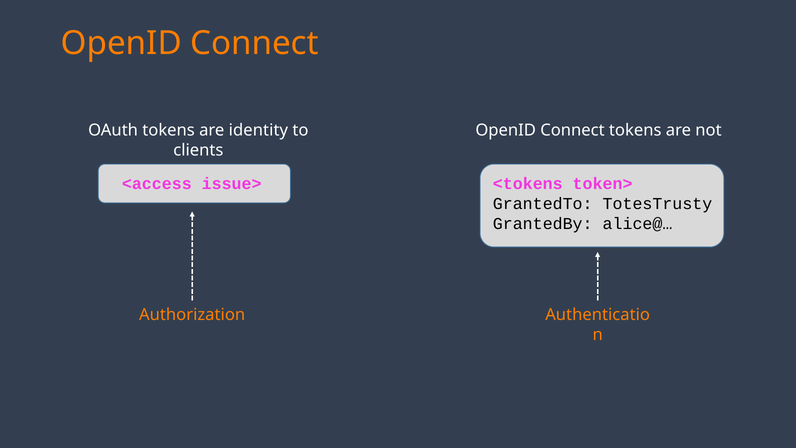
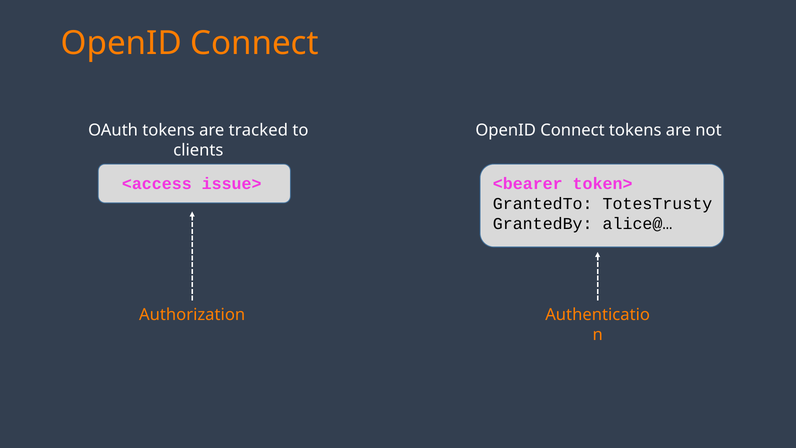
identity: identity -> tracked (258, 130)
<tokens: <tokens -> <bearer (528, 184)
